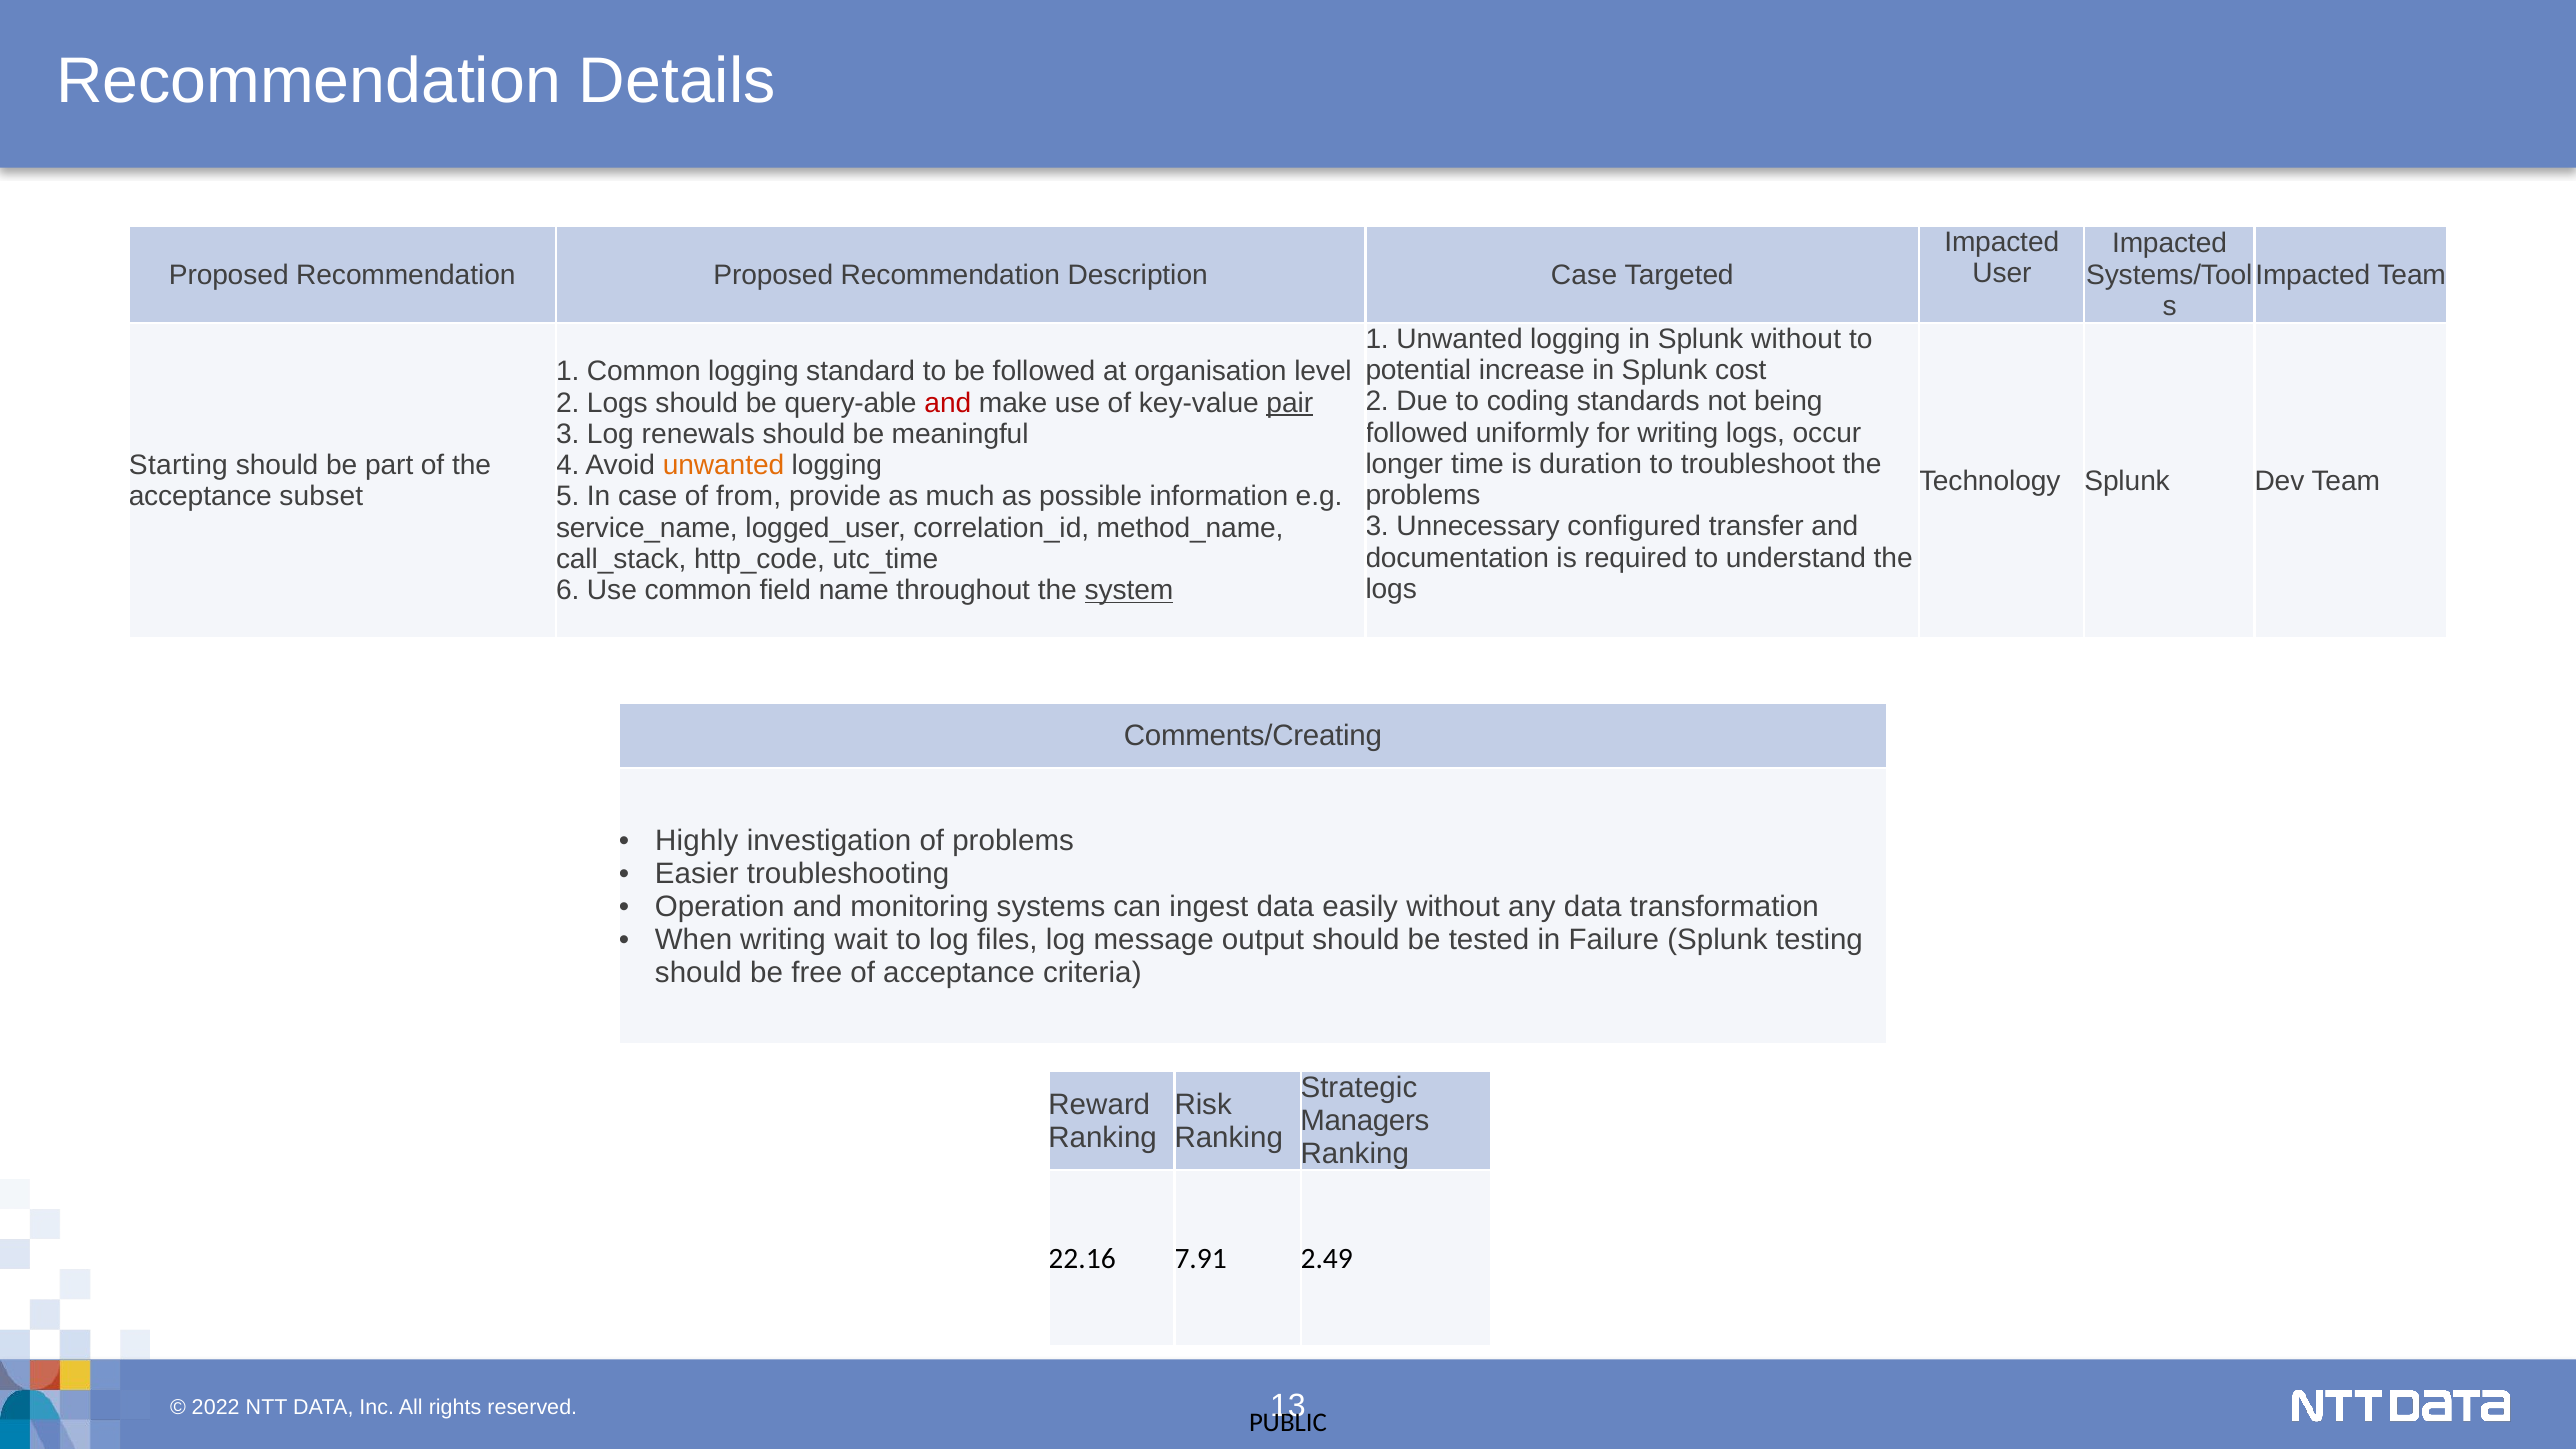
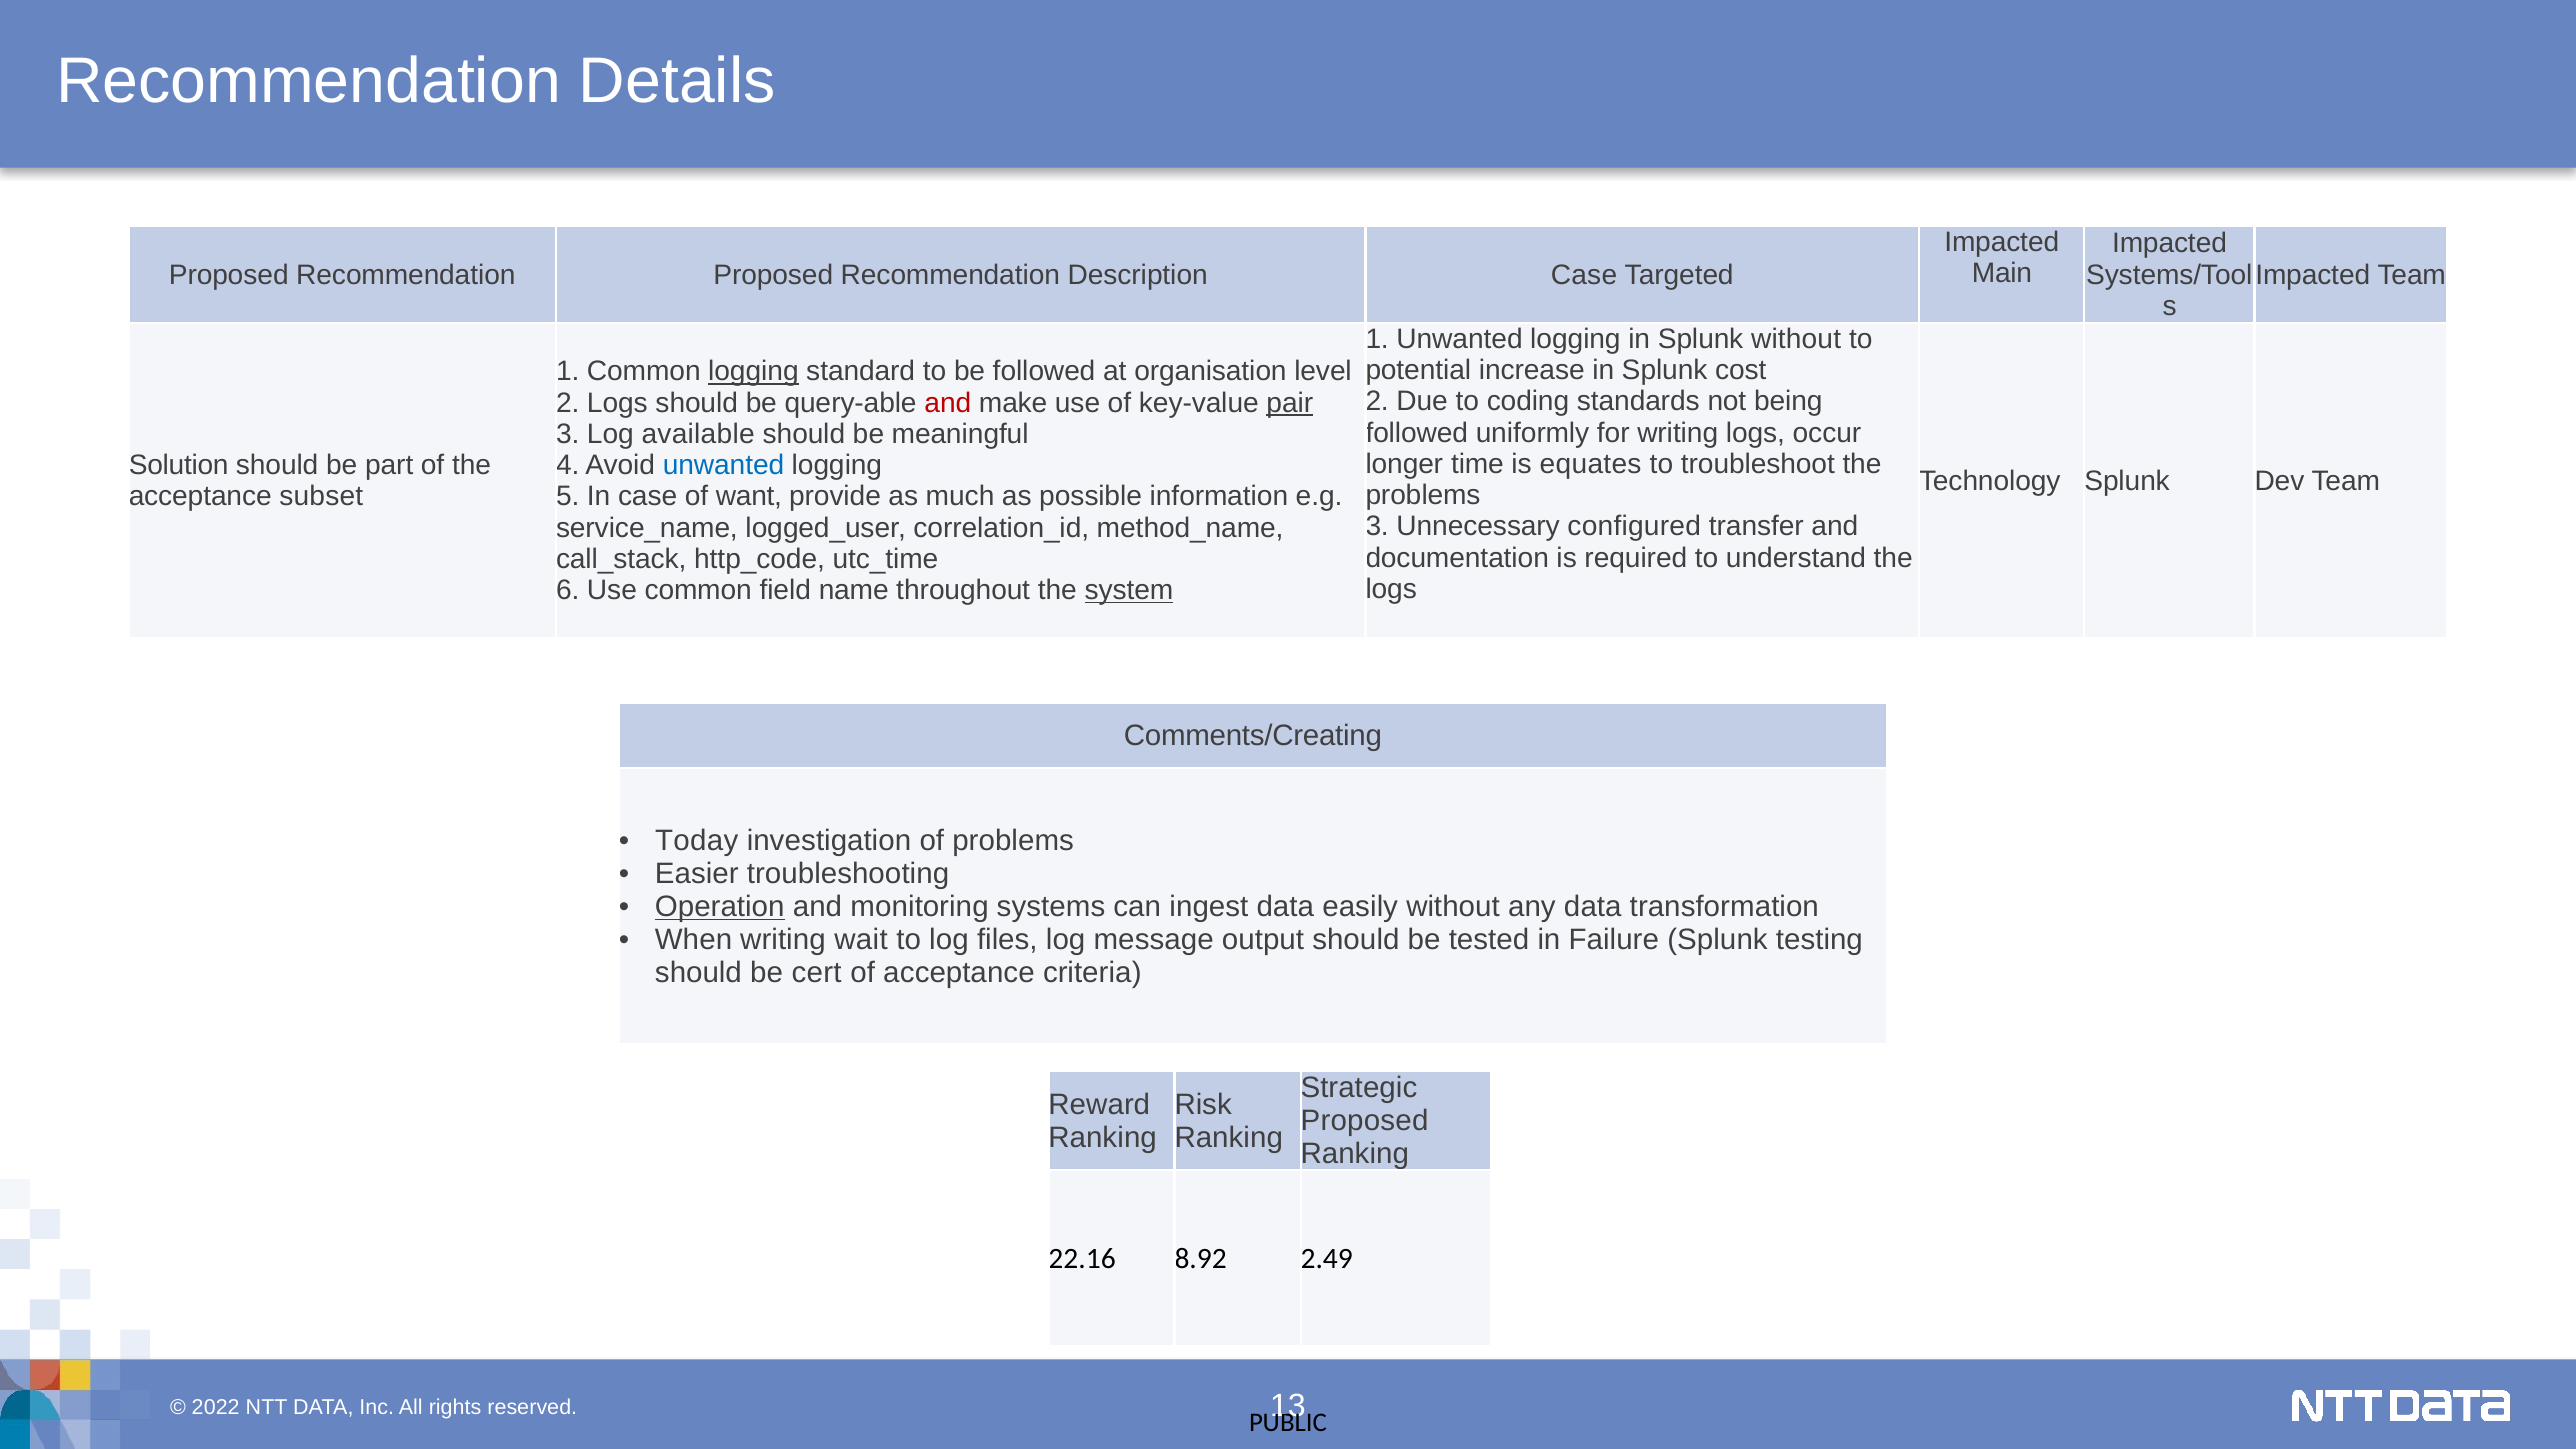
User: User -> Main (2002, 273)
logging underline: none -> present (753, 372)
renewals: renewals -> available (698, 434)
duration: duration -> equates (1591, 464)
Starting: Starting -> Solution (179, 465)
unwanted colour: orange -> blue (724, 465)
from: from -> want (749, 497)
Highly: Highly -> Today (697, 841)
Operation underline: none -> present (720, 907)
free: free -> cert (817, 972)
Managers: Managers -> Proposed (1365, 1121)
7.91: 7.91 -> 8.92 (1201, 1259)
